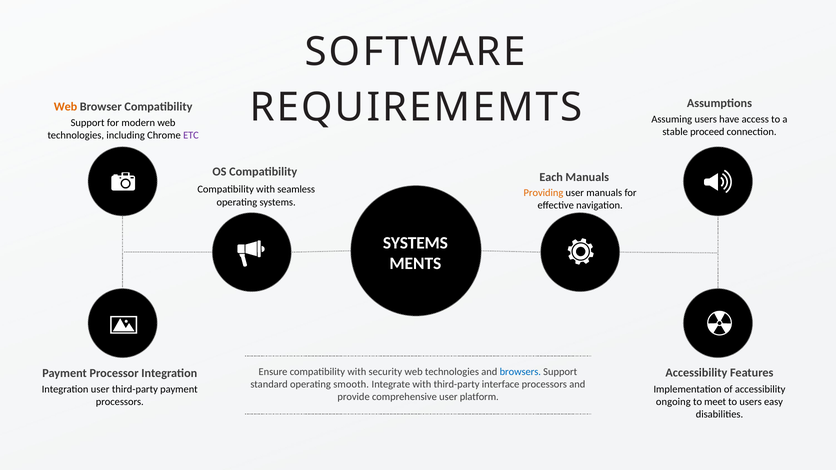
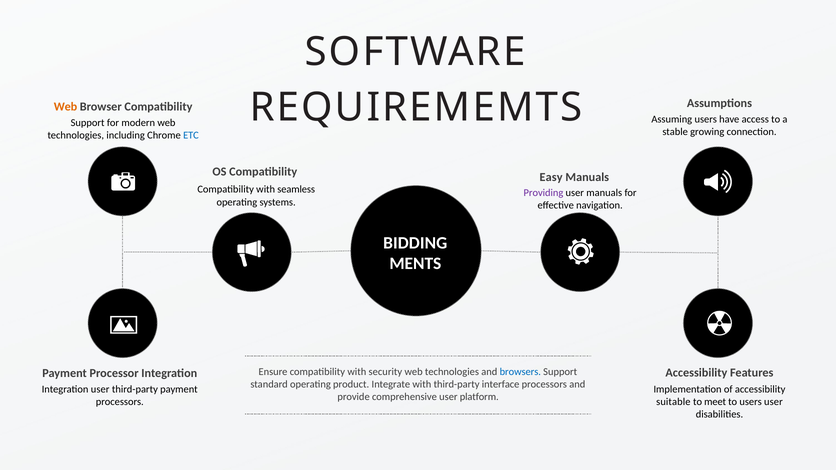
proceed: proceed -> growing (707, 132)
ETC colour: purple -> blue (191, 136)
Each: Each -> Easy (551, 178)
Providing colour: orange -> purple (543, 193)
SYSTEMS: SYSTEMS -> BIDDING (415, 243)
smooth: smooth -> product (351, 385)
ongoing: ongoing -> suitable (673, 402)
users easy: easy -> user (773, 402)
